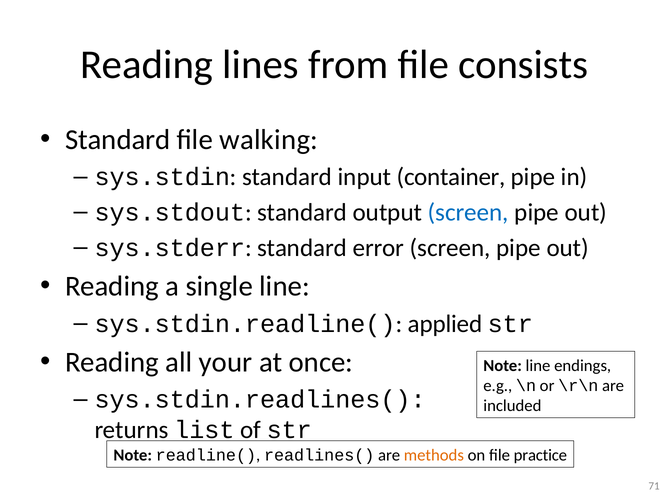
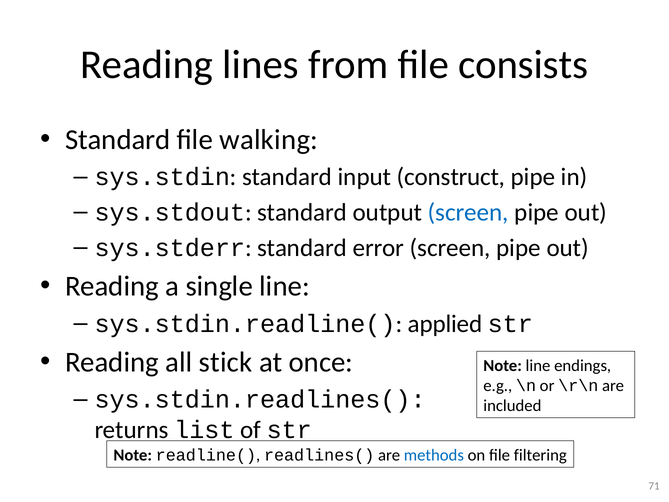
container: container -> construct (451, 177)
your: your -> stick (226, 362)
methods colour: orange -> blue (434, 455)
practice: practice -> filtering (540, 455)
